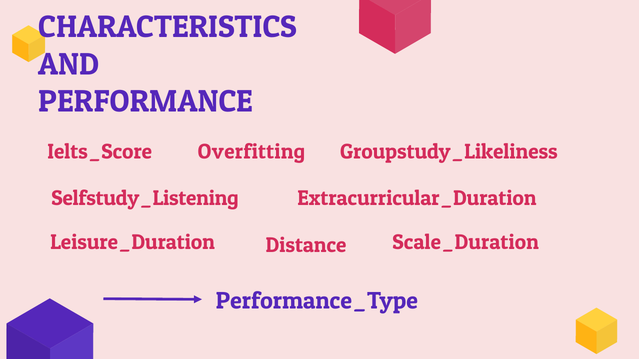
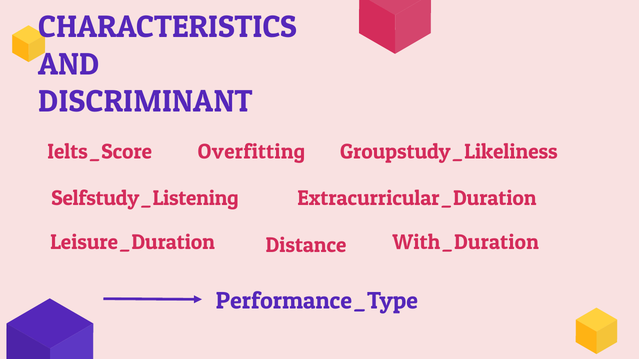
PERFORMANCE: PERFORMANCE -> DISCRIMINANT (146, 102)
Scale_Duration: Scale_Duration -> With_Duration (466, 243)
